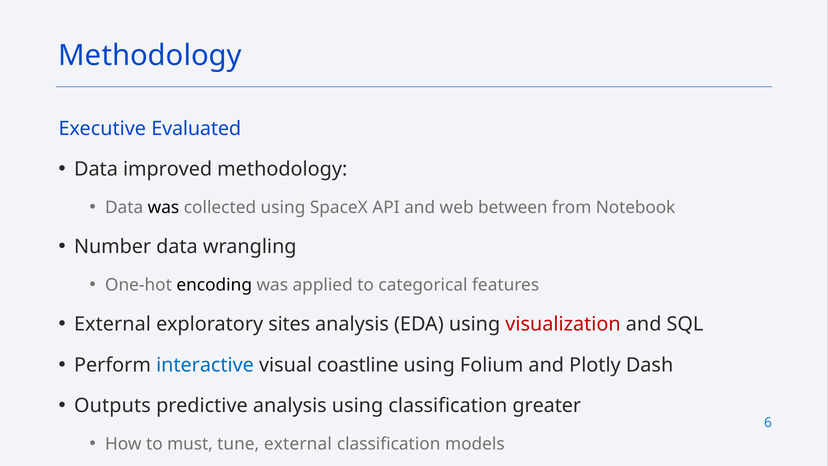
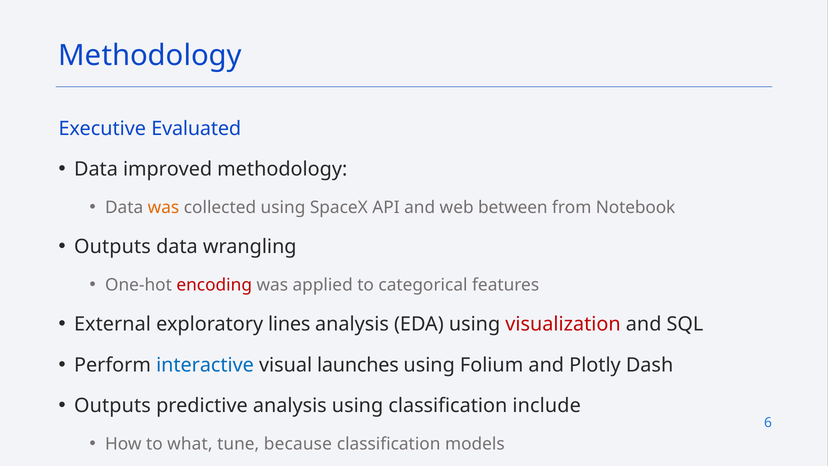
was colour: black -> orange (163, 207)
Number: Number -> Outputs (112, 247)
encoding colour: black -> red (214, 285)
sites: sites -> lines (289, 324)
coastline: coastline -> launches (358, 365)
greater: greater -> include (547, 405)
must: must -> what (190, 444)
tune external: external -> because (298, 444)
